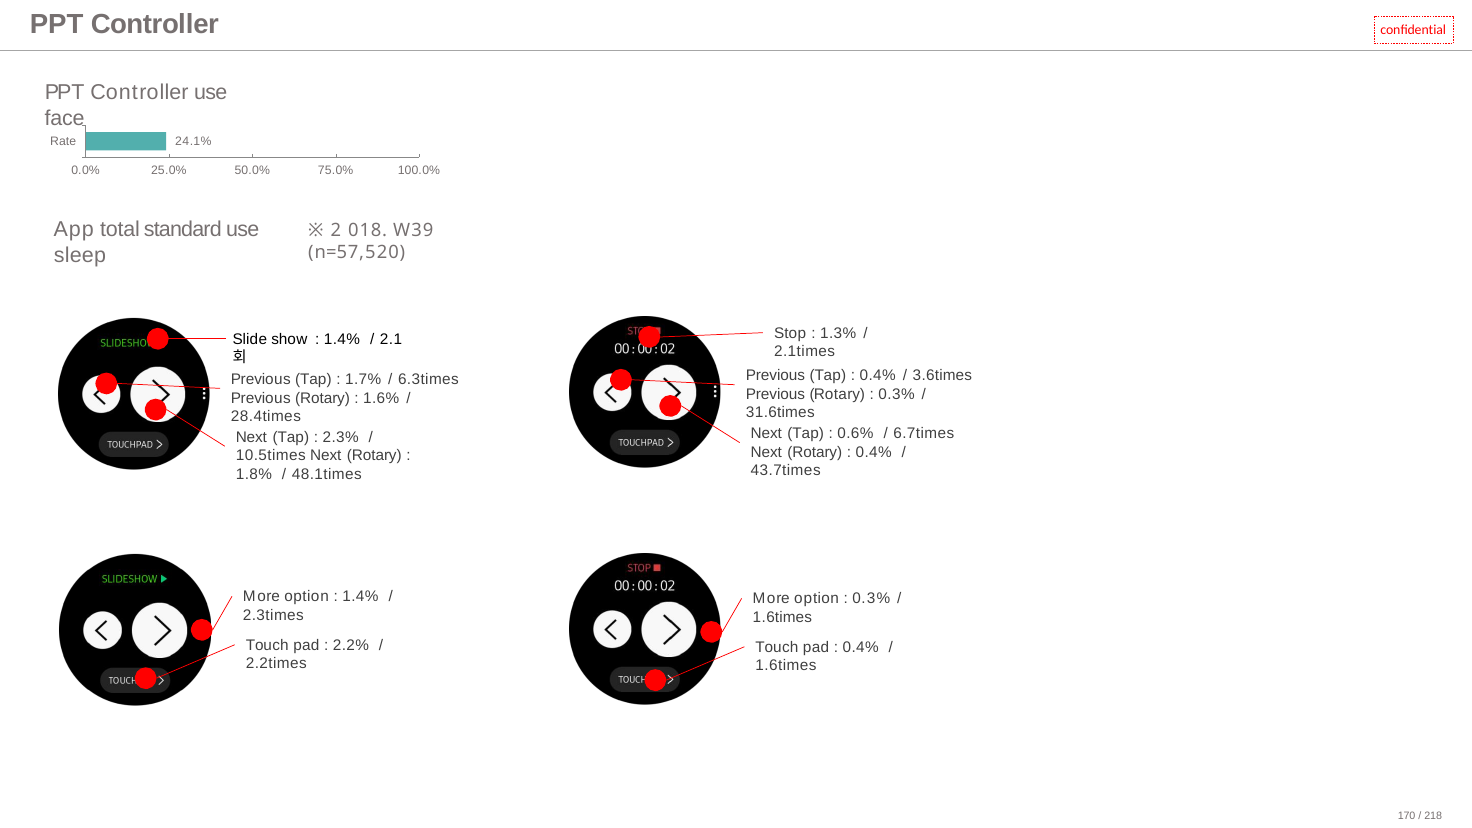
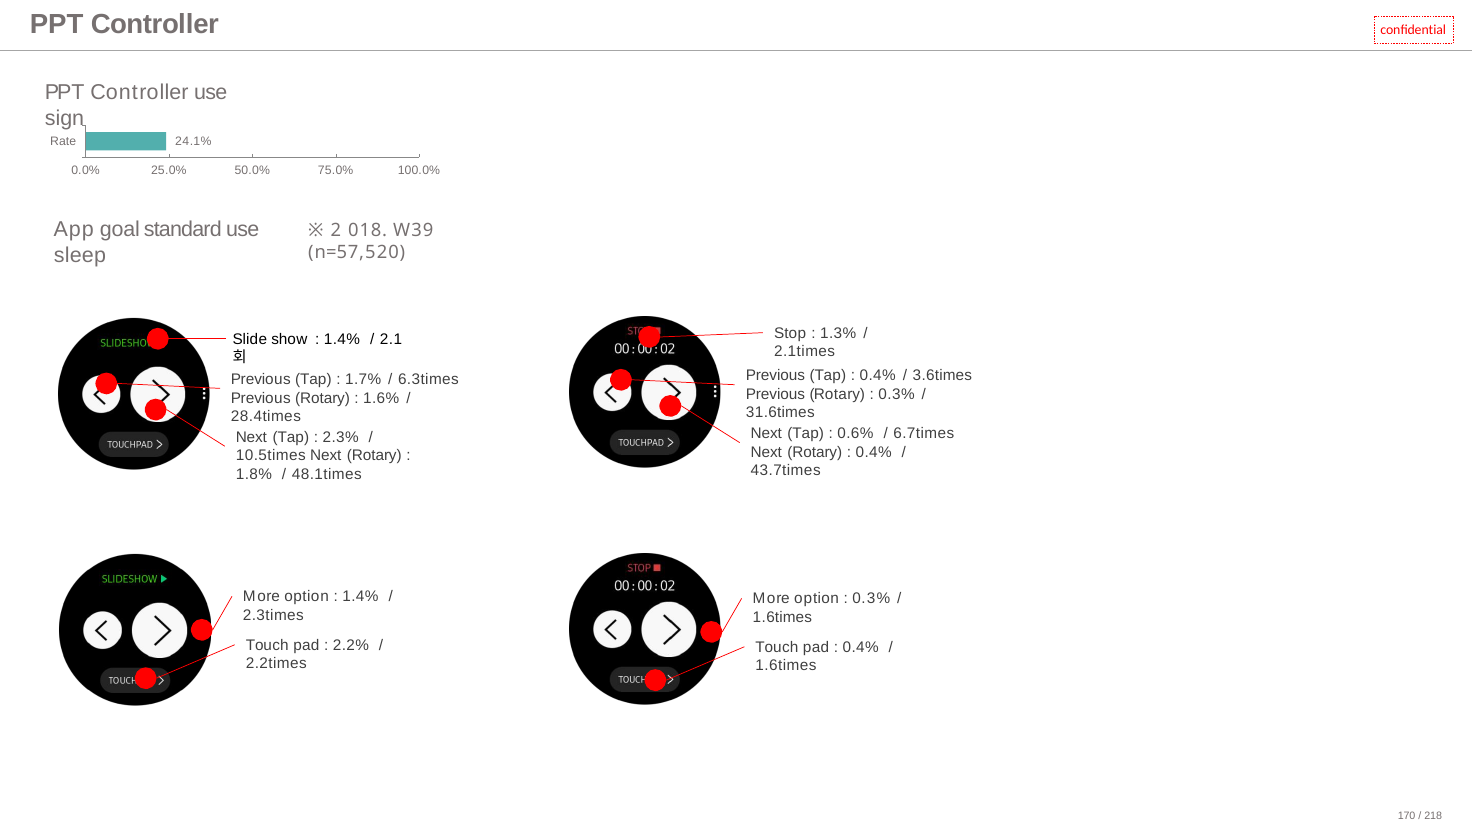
face: face -> sign (65, 118)
total: total -> goal (120, 230)
